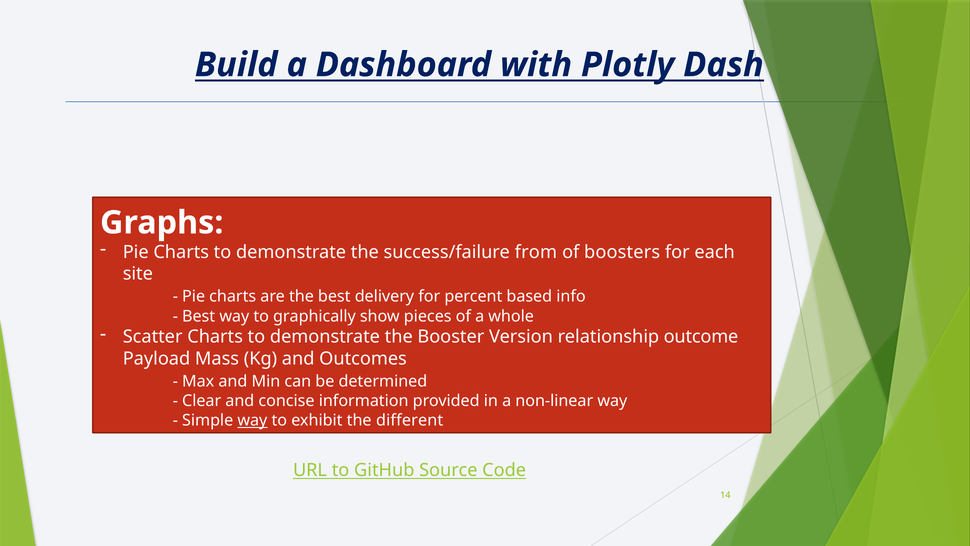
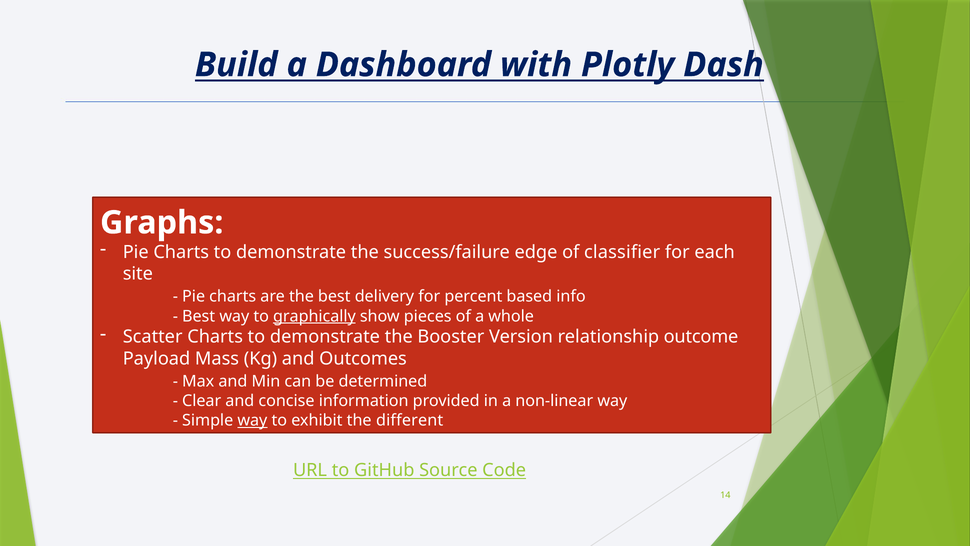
from: from -> edge (536, 252)
boosters: boosters -> classifier (622, 252)
graphically underline: none -> present (314, 316)
